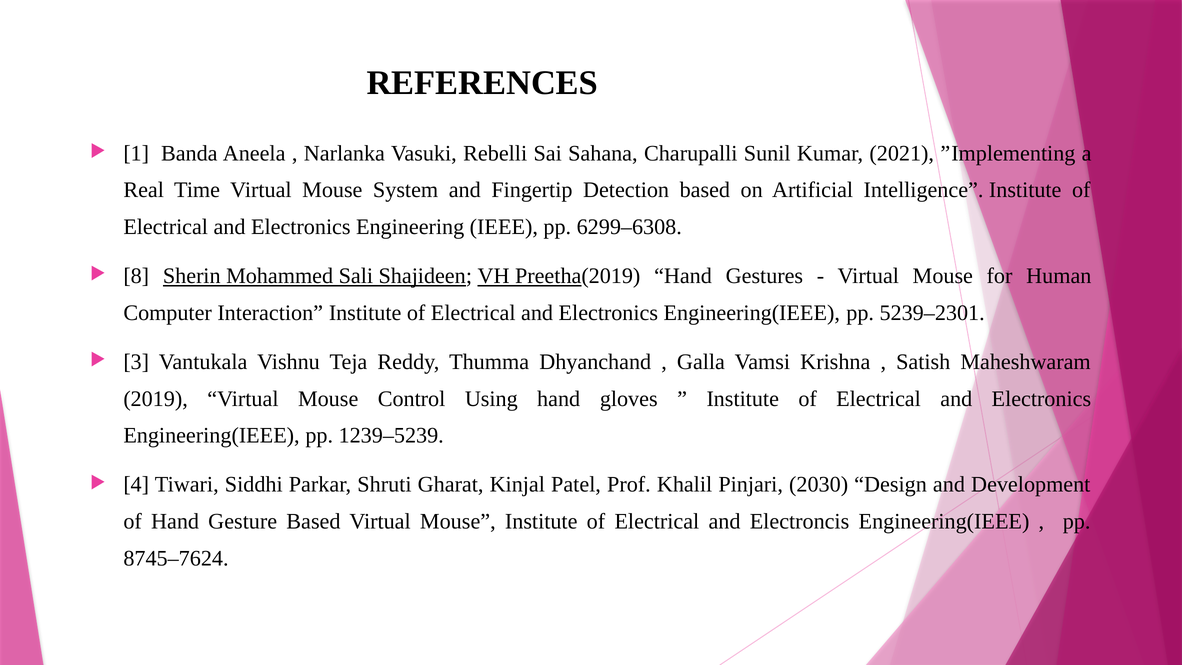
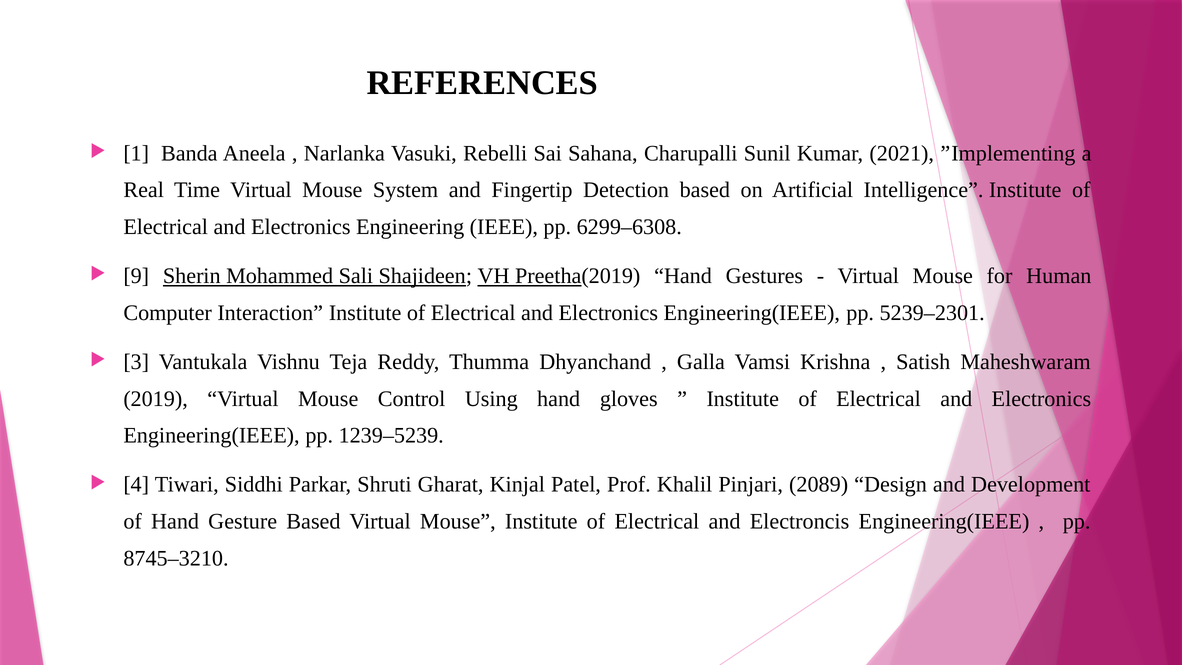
8: 8 -> 9 (136, 276)
2030: 2030 -> 2089 (819, 485)
8745–7624: 8745–7624 -> 8745–3210 (176, 558)
